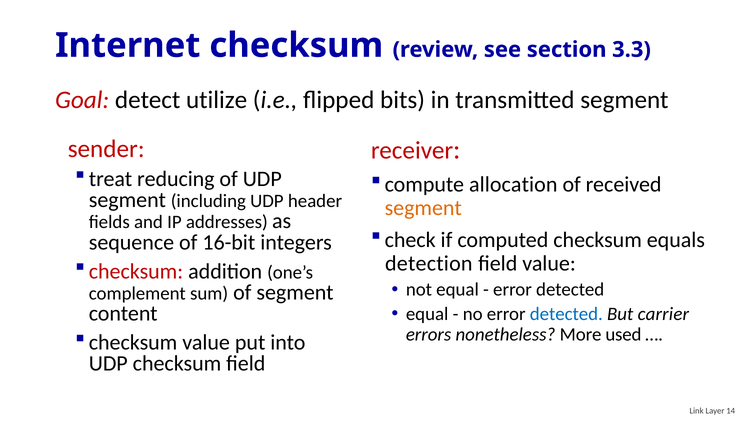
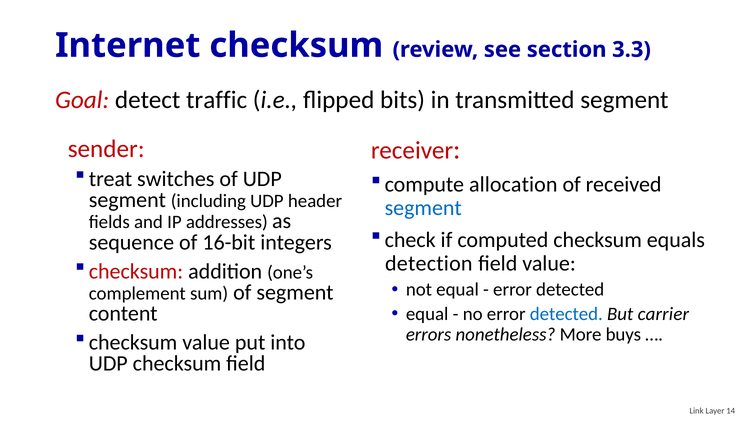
utilize: utilize -> traffic (217, 100)
reducing: reducing -> switches (176, 179)
segment colour: orange -> blue (423, 208)
used: used -> buys (623, 334)
